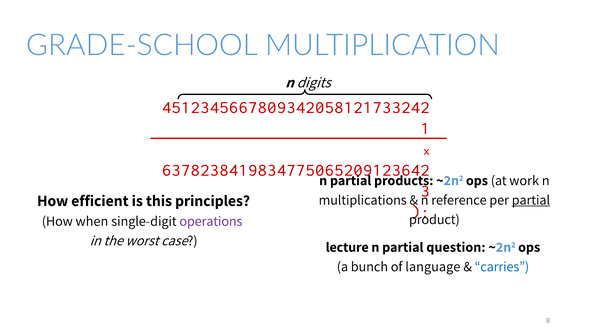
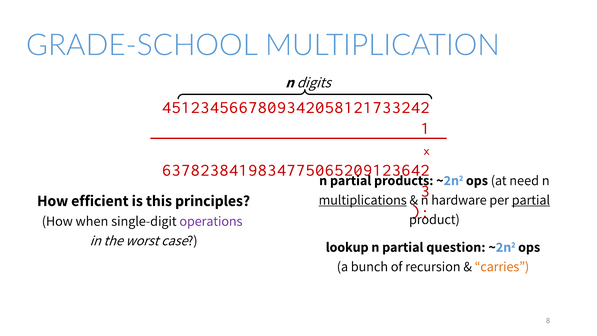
work: work -> need (524, 180)
multiplications underline: none -> present (363, 200)
reference: reference -> hardware (459, 200)
lecture: lecture -> lookup (347, 247)
language: language -> recursion (433, 266)
carries colour: blue -> orange (502, 266)
